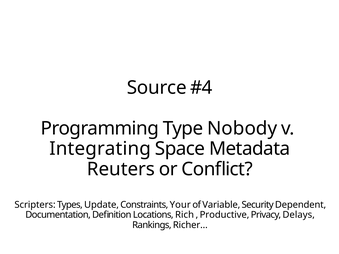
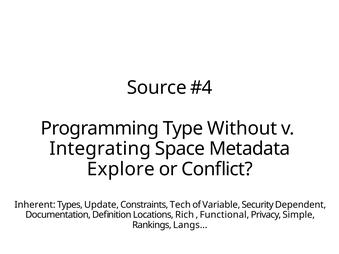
Nobody: Nobody -> Without (242, 129)
Reuters: Reuters -> Explore (121, 169)
Scripters: Scripters -> Inherent (35, 205)
Your: Your -> Tech (180, 205)
Productive: Productive -> Functional (224, 215)
Delays: Delays -> Simple (299, 215)
Richer…: Richer… -> Langs… (190, 225)
